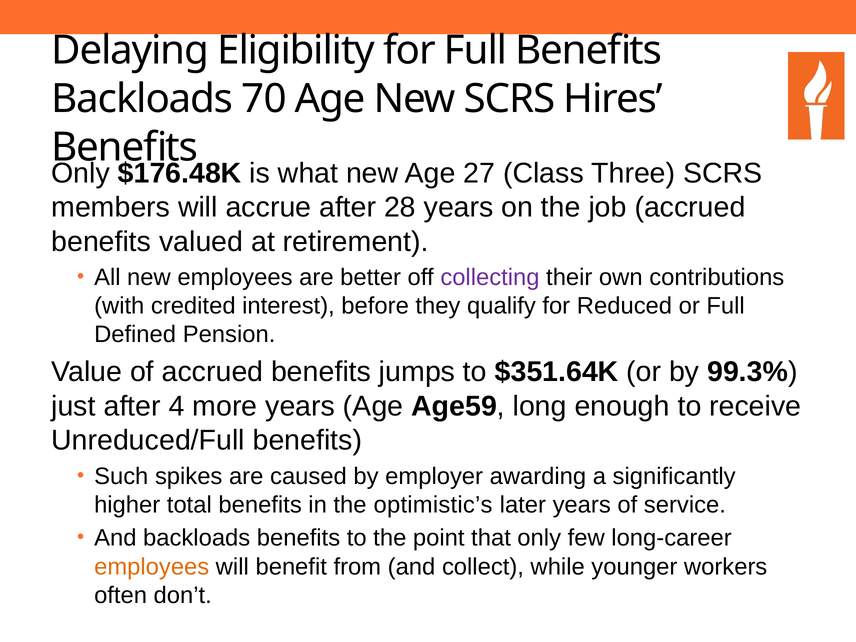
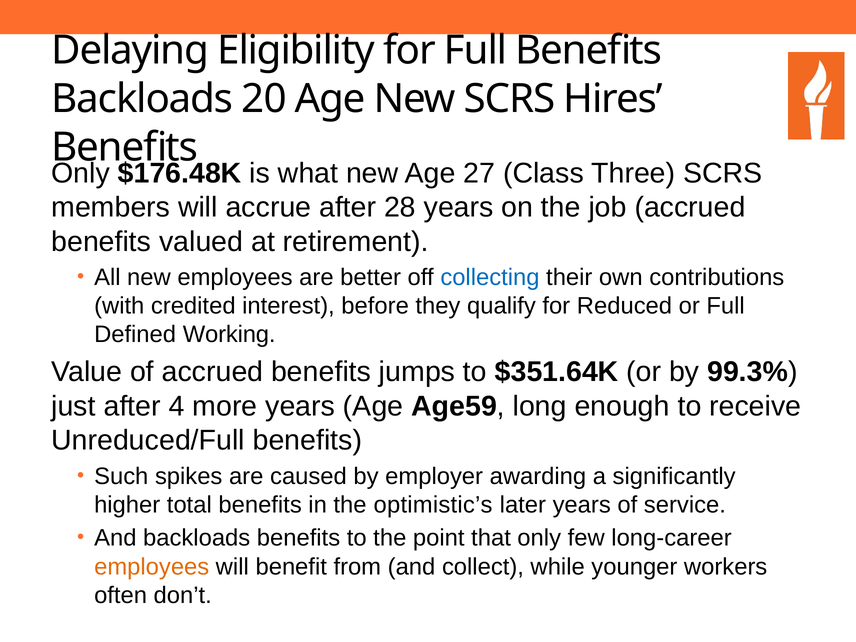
70: 70 -> 20 (264, 99)
collecting colour: purple -> blue (490, 277)
Pension: Pension -> Working (229, 335)
